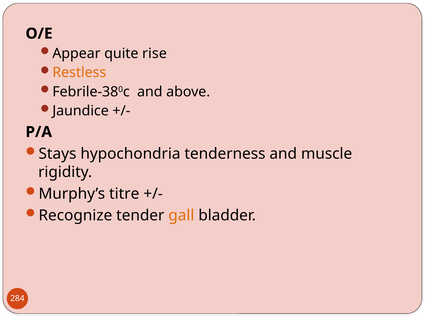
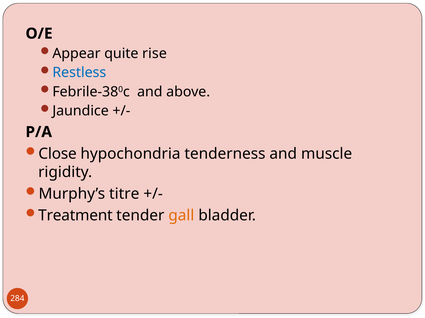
Restless colour: orange -> blue (79, 73)
Stays: Stays -> Close (58, 154)
Recognize: Recognize -> Treatment (75, 216)
